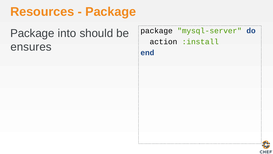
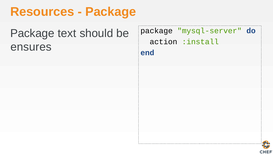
into: into -> text (67, 33)
